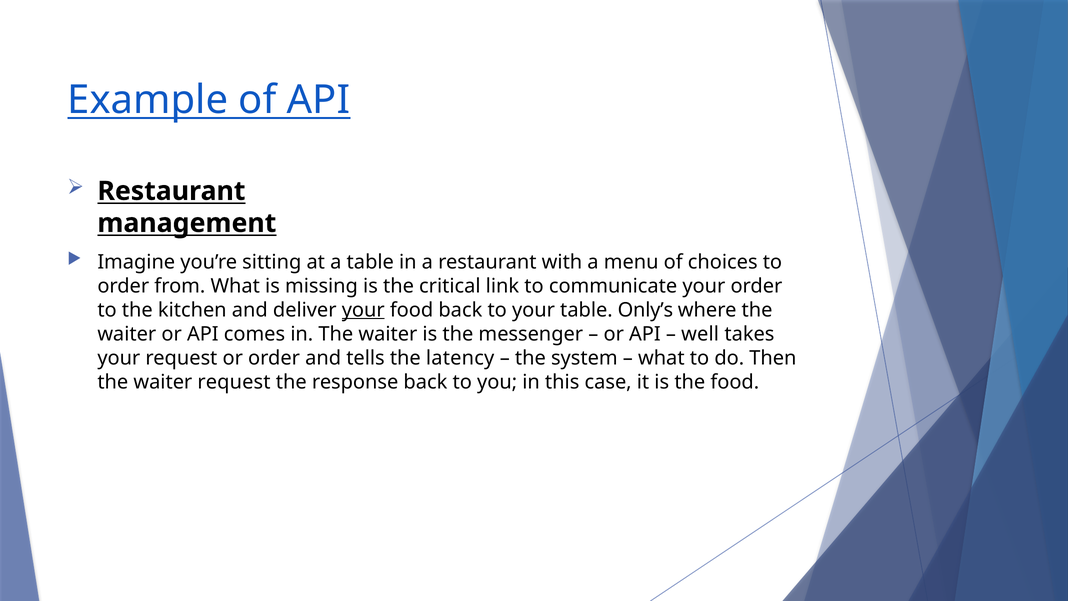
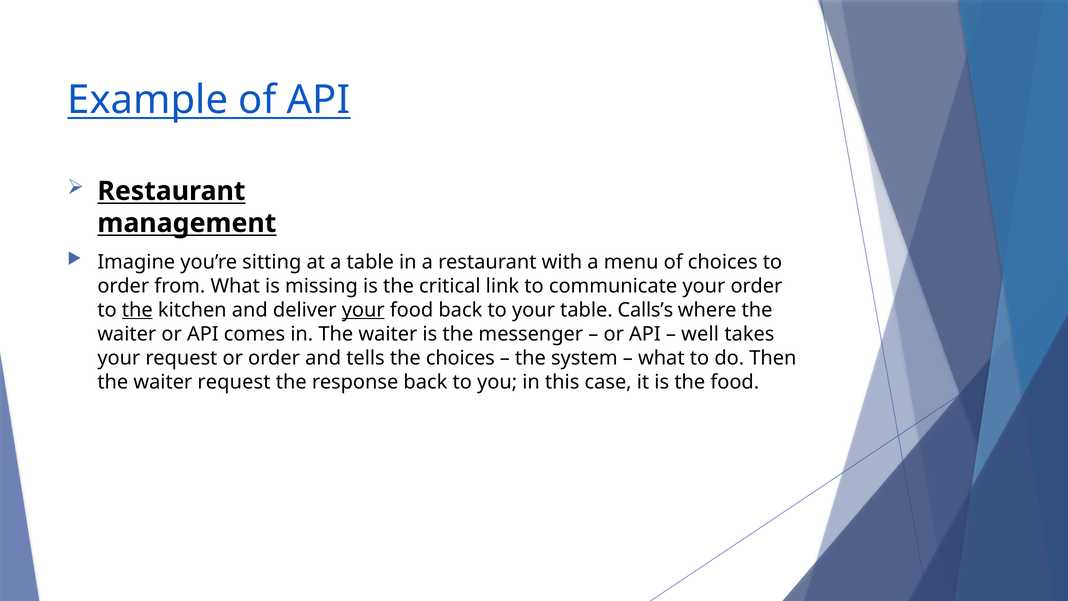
the underline: none -> present (137, 310)
Only’s: Only’s -> Calls’s (645, 310)
the latency: latency -> choices (460, 358)
